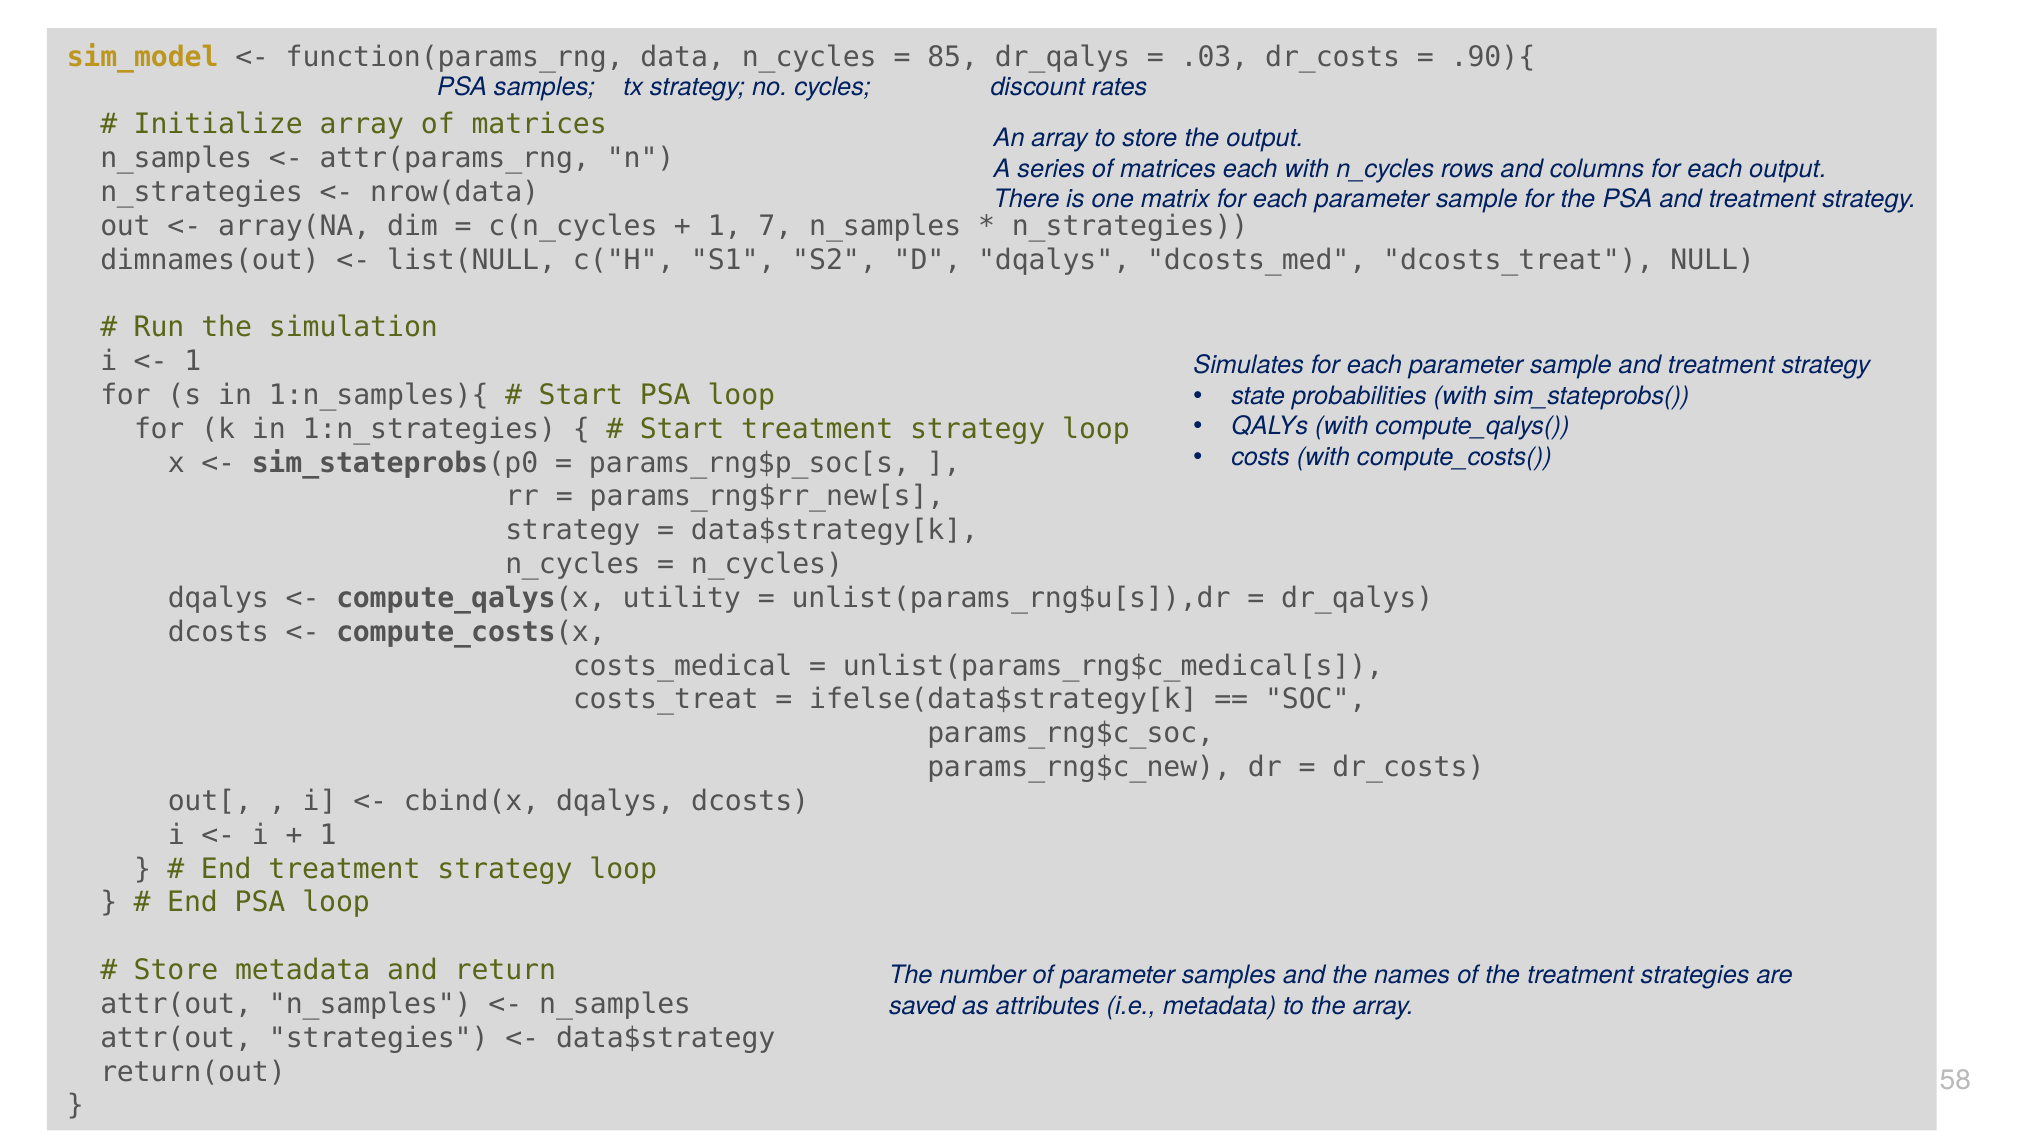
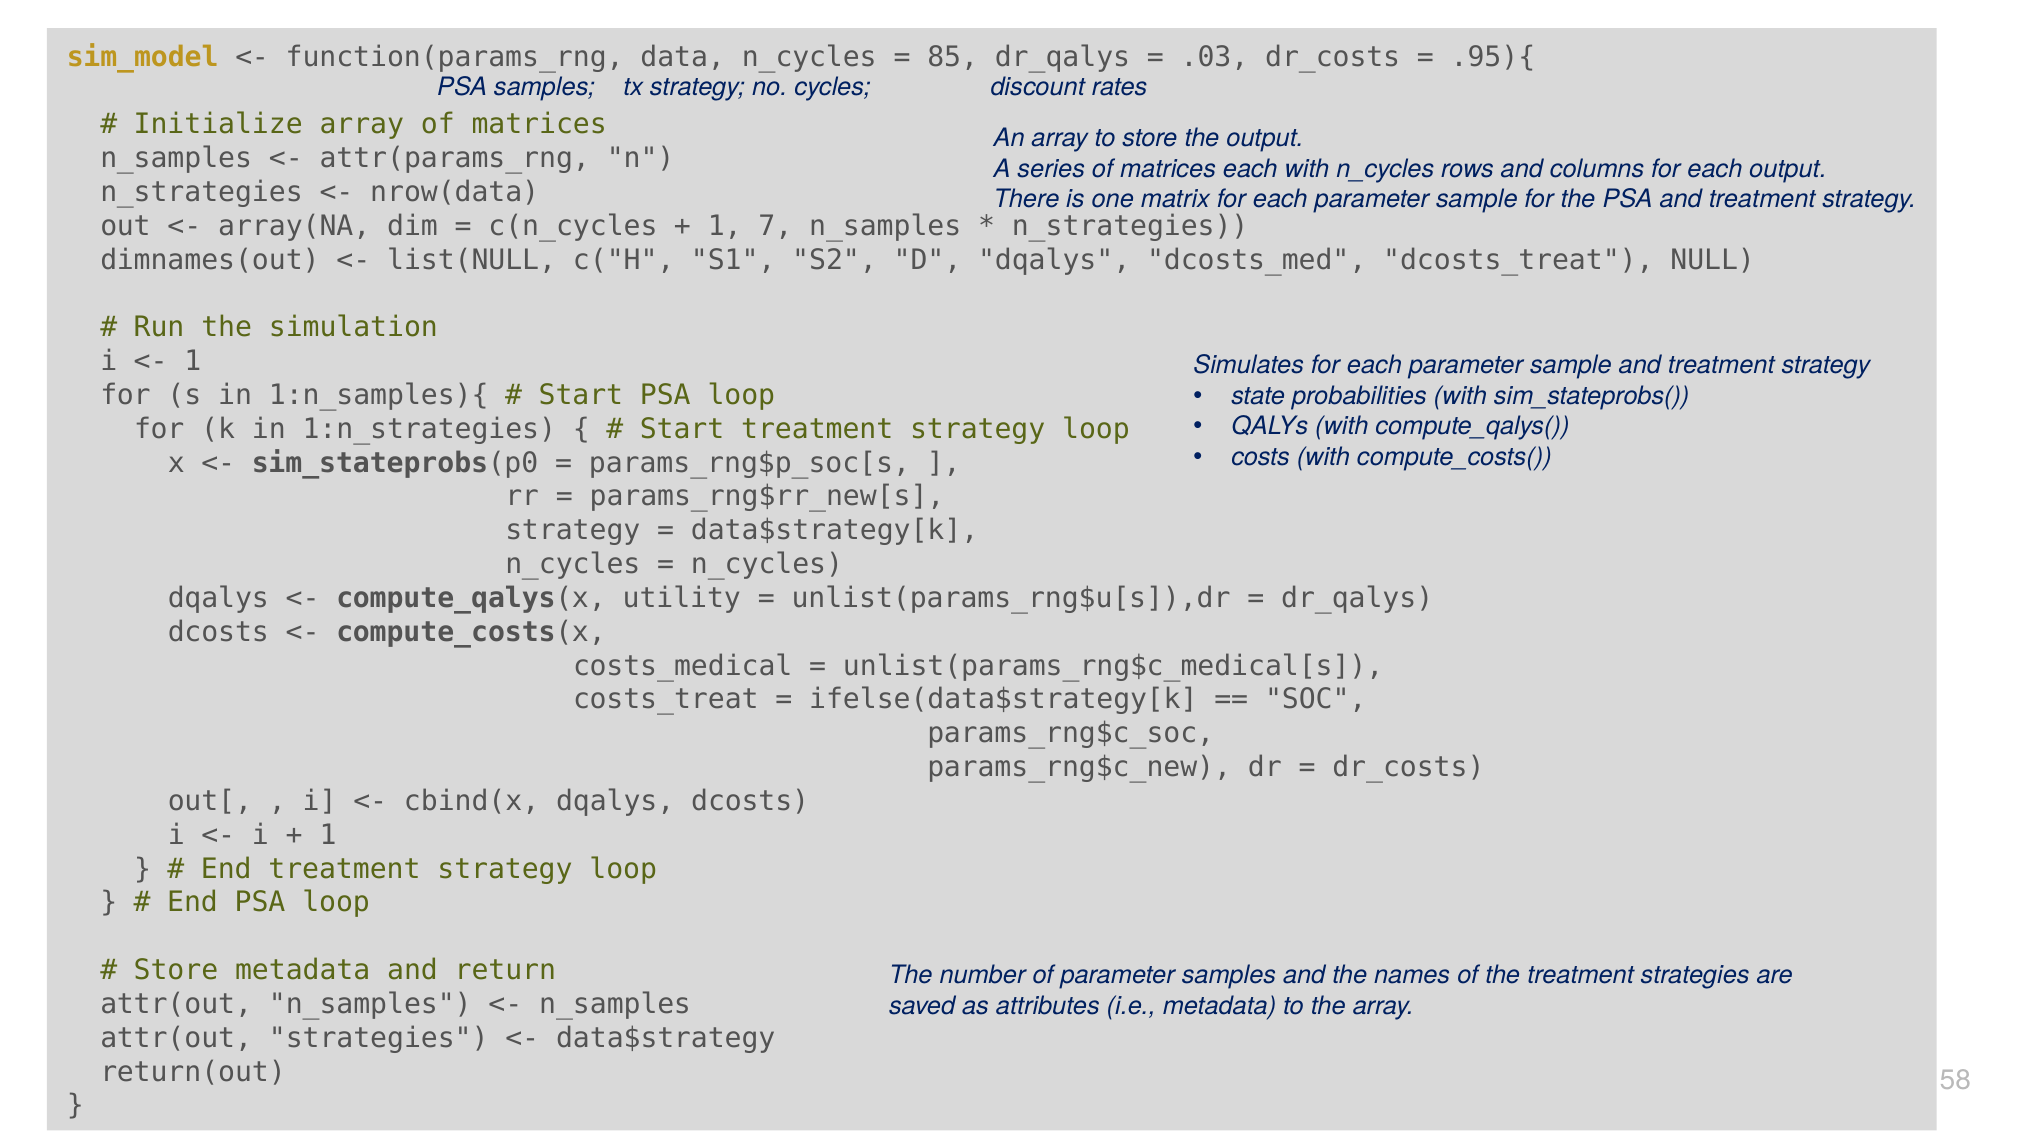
.90){: .90){ -> .95){ (1493, 57)
